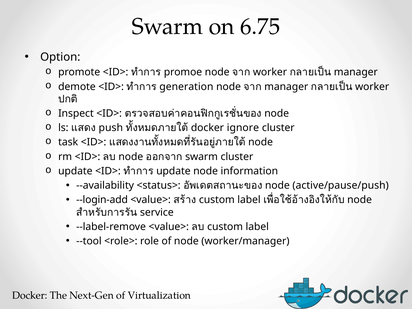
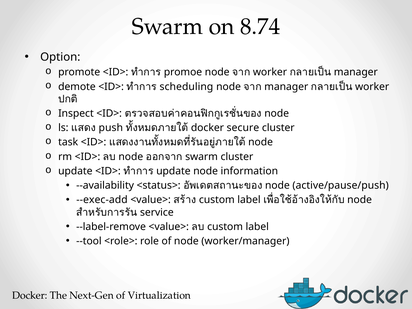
6.75: 6.75 -> 8.74 (260, 27)
generation: generation -> scheduling (186, 87)
ignore: ignore -> secure (243, 128)
--login-add: --login-add -> --exec-add (102, 200)
